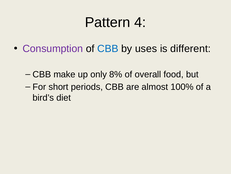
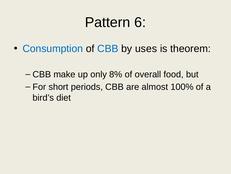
4: 4 -> 6 (140, 22)
Consumption colour: purple -> blue (53, 48)
different: different -> theorem (191, 48)
